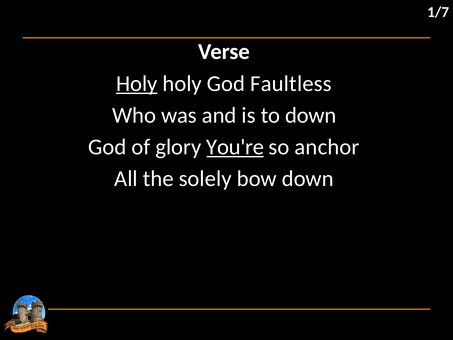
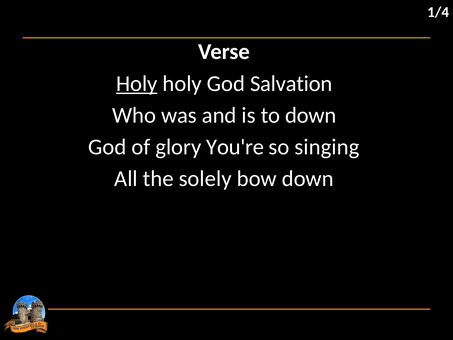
1/7: 1/7 -> 1/4 (438, 12)
Faultless: Faultless -> Salvation (291, 83)
You're underline: present -> none (235, 147)
anchor: anchor -> singing (327, 147)
